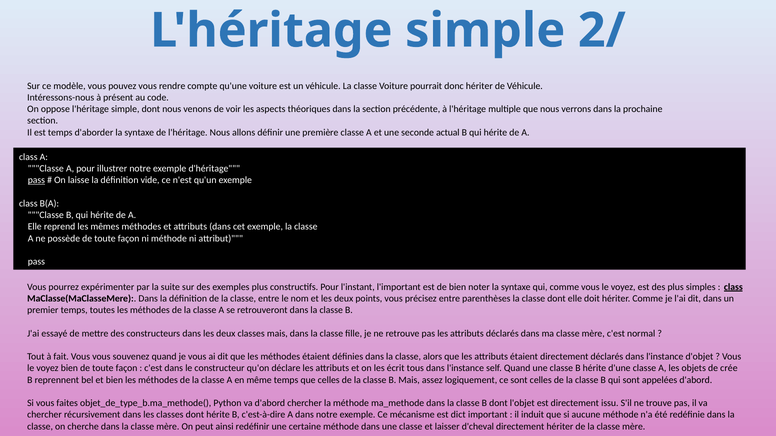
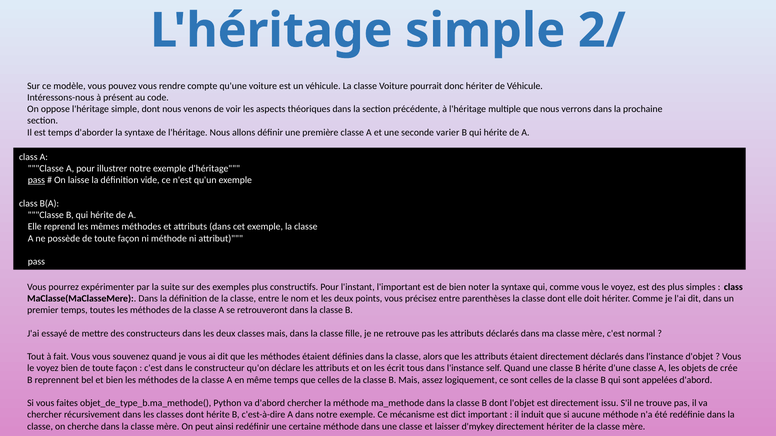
actual: actual -> varier (448, 133)
class underline: present -> none (733, 287)
d'cheval: d'cheval -> d'mykey (478, 427)
